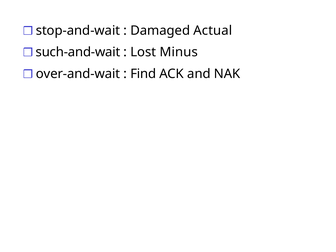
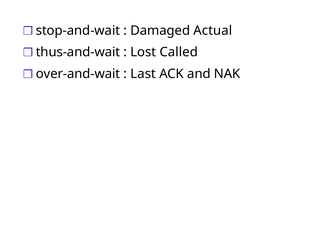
such-and-wait: such-and-wait -> thus-and-wait (78, 52)
Minus: Minus -> Called (179, 52)
Find: Find -> Last (143, 74)
